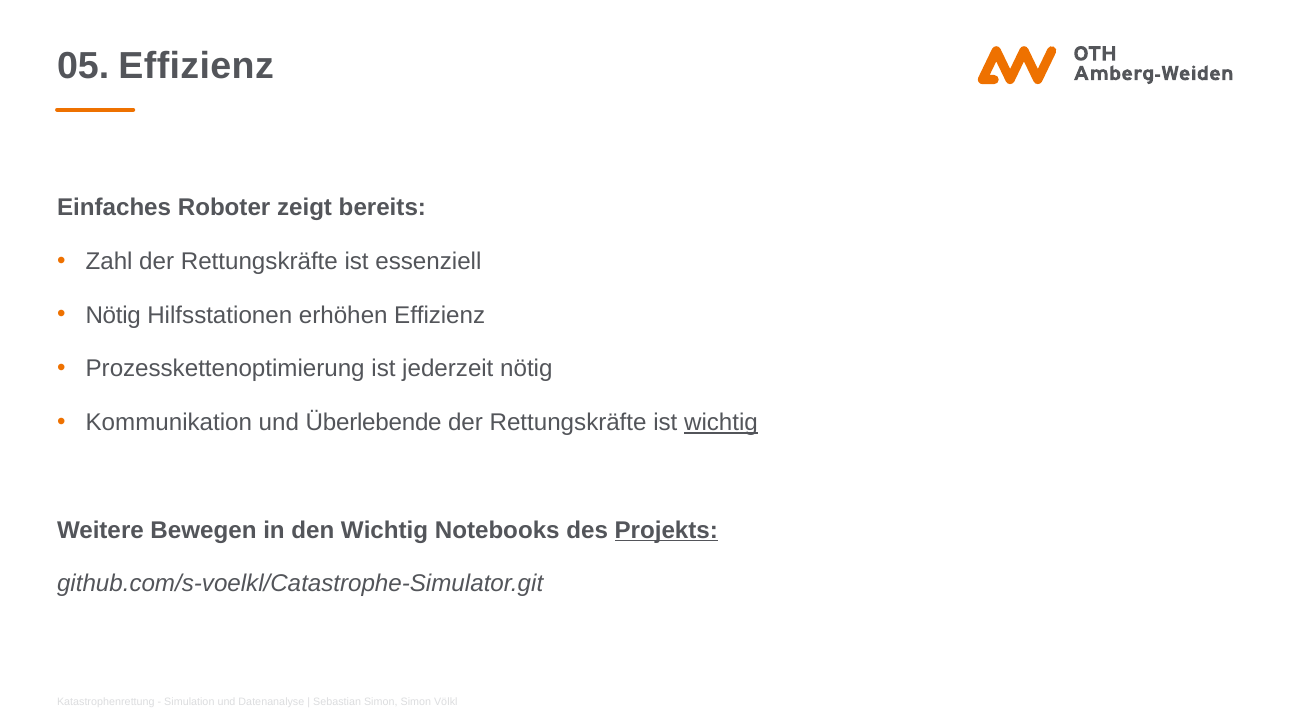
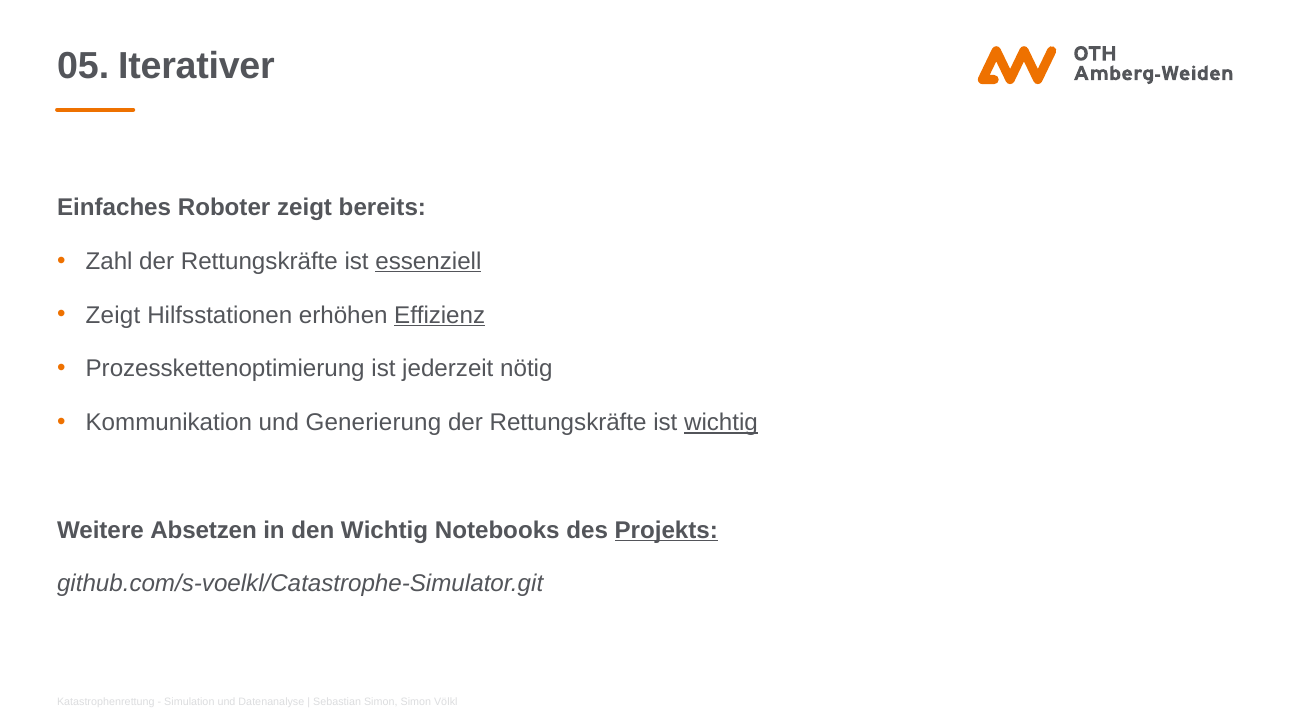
05 Effizienz: Effizienz -> Iterativer (196, 66)
essenziell underline: none -> present (428, 261)
Nötig: Nötig -> Zeigt (113, 315)
Effizienz underline: none -> present (440, 315)
Überlebende: Überlebende -> Generierung (373, 423)
Bewegen: Bewegen -> Absetzen (204, 530)
